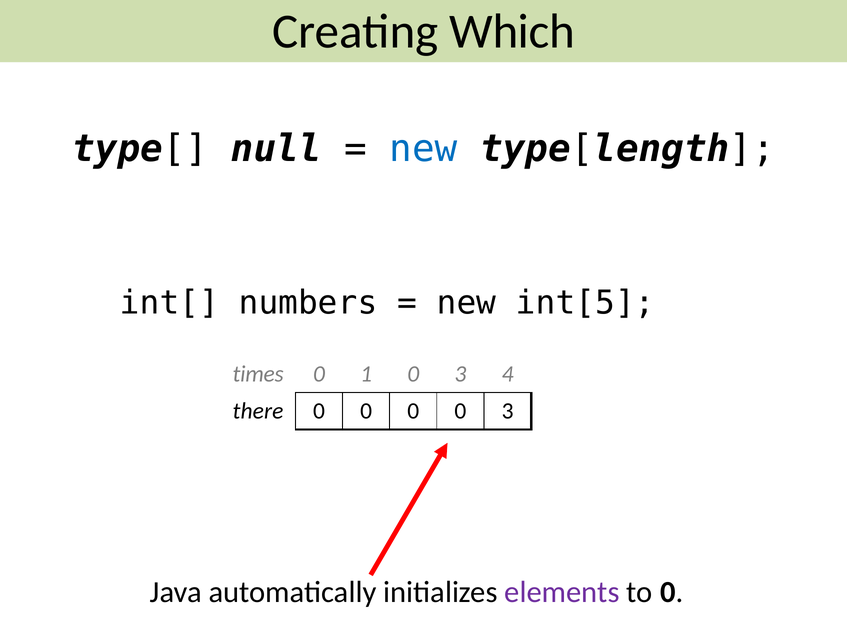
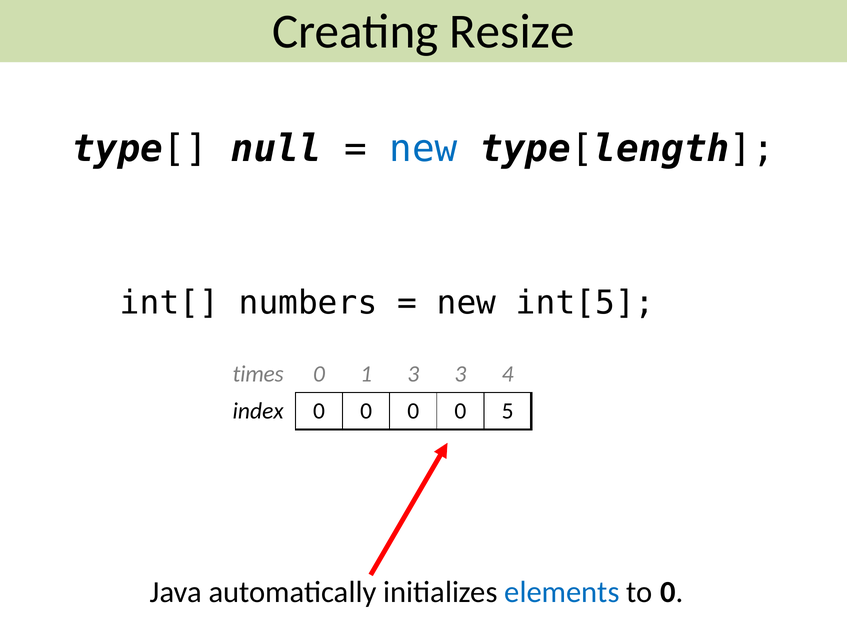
Which: Which -> Resize (512, 31)
1 0: 0 -> 3 (413, 374)
there: there -> index (258, 411)
0 0 3: 3 -> 5 (508, 411)
elements colour: purple -> blue (562, 592)
